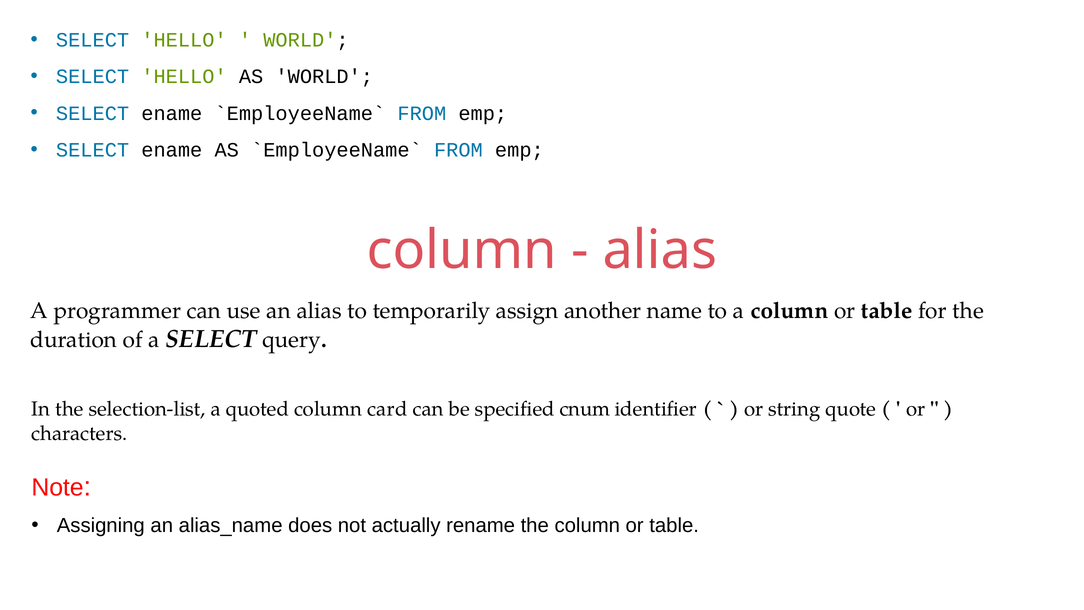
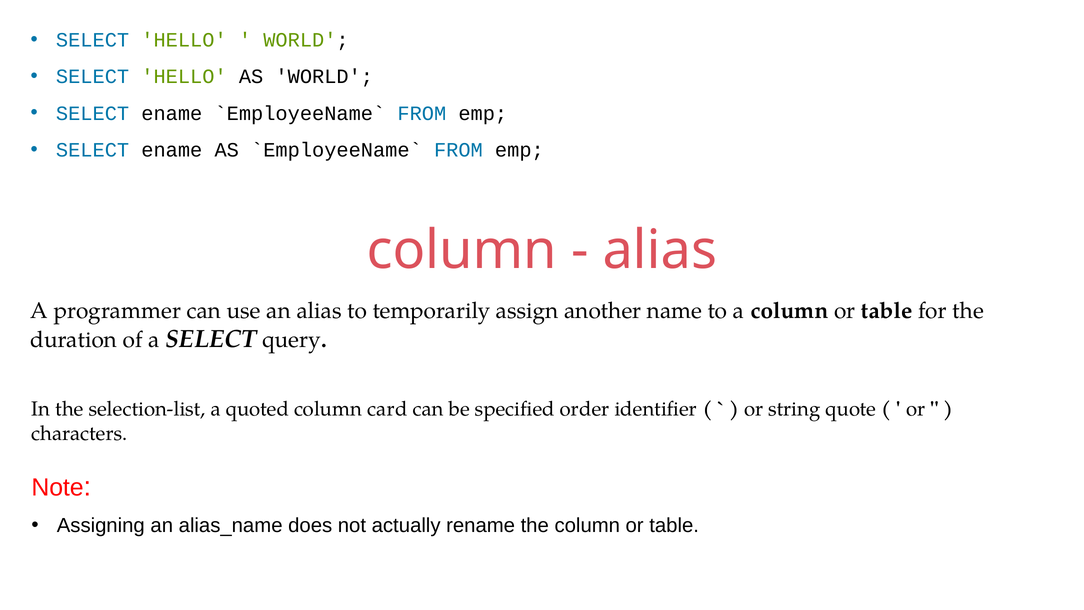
cnum: cnum -> order (585, 409)
